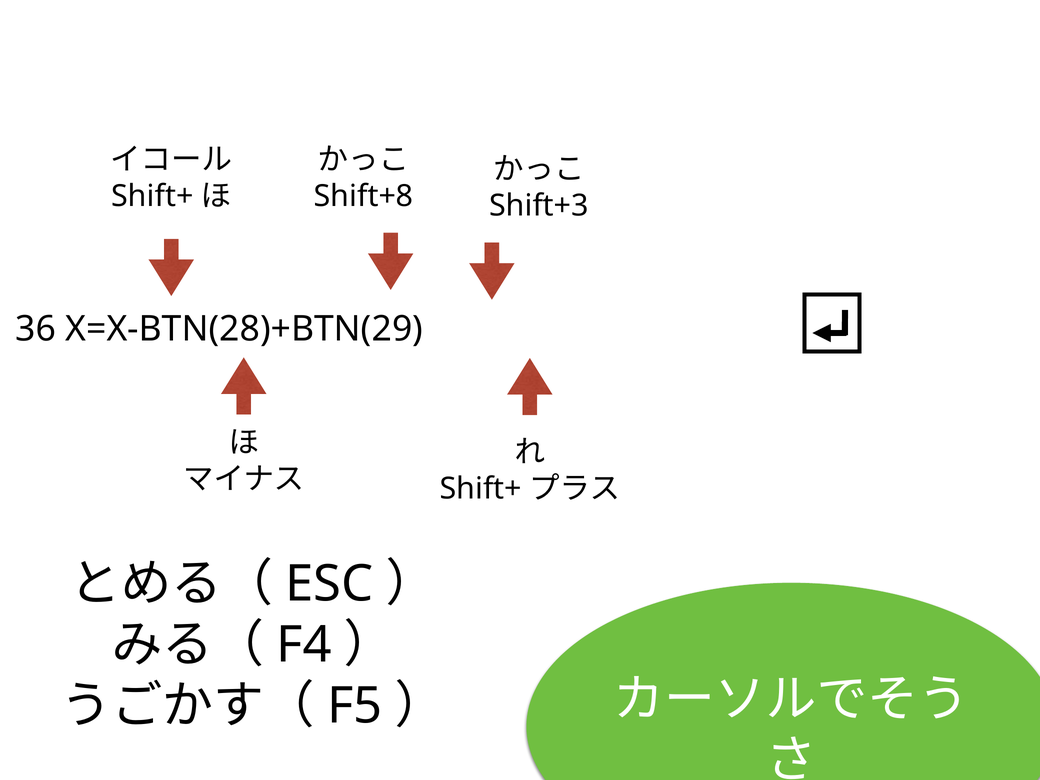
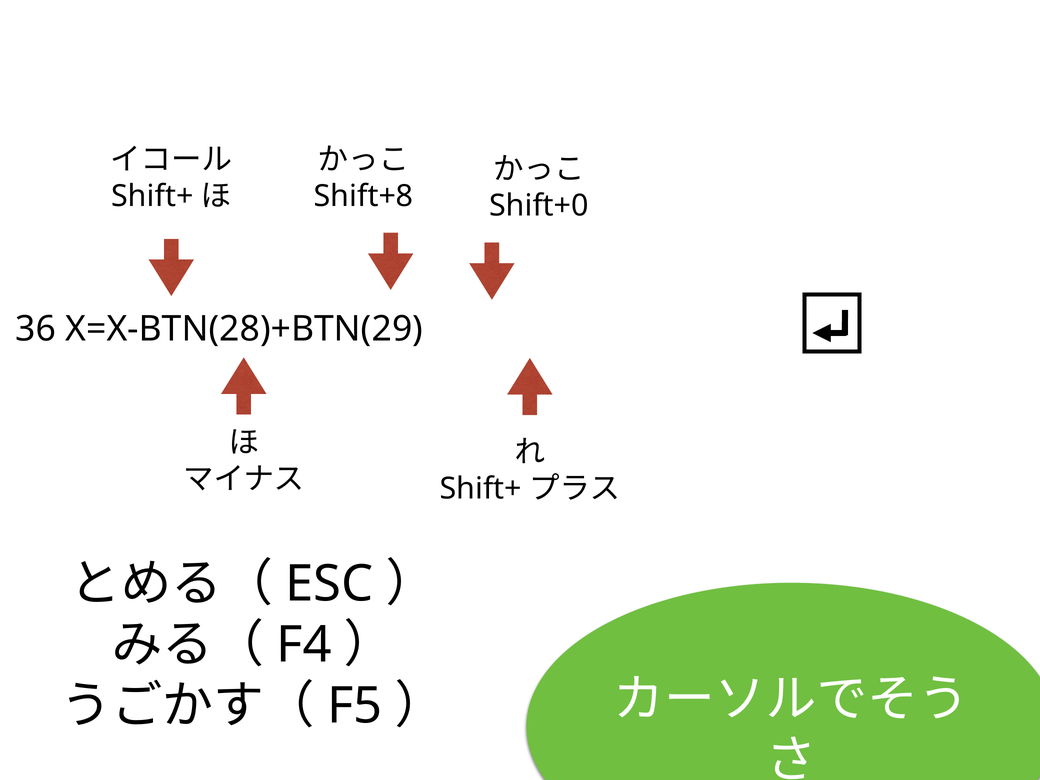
Shift+3: Shift+3 -> Shift+0 (539, 206)
